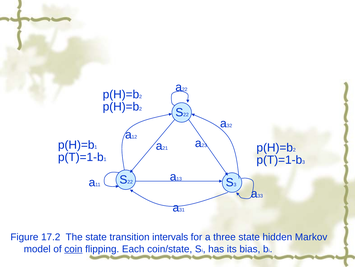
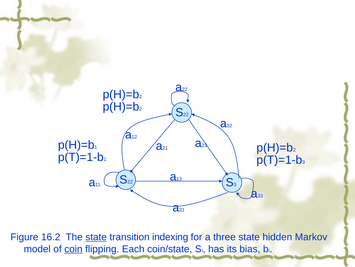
17.2: 17.2 -> 16.2 (51, 237)
state underline: none -> present (96, 237)
intervals: intervals -> indexing (170, 237)
